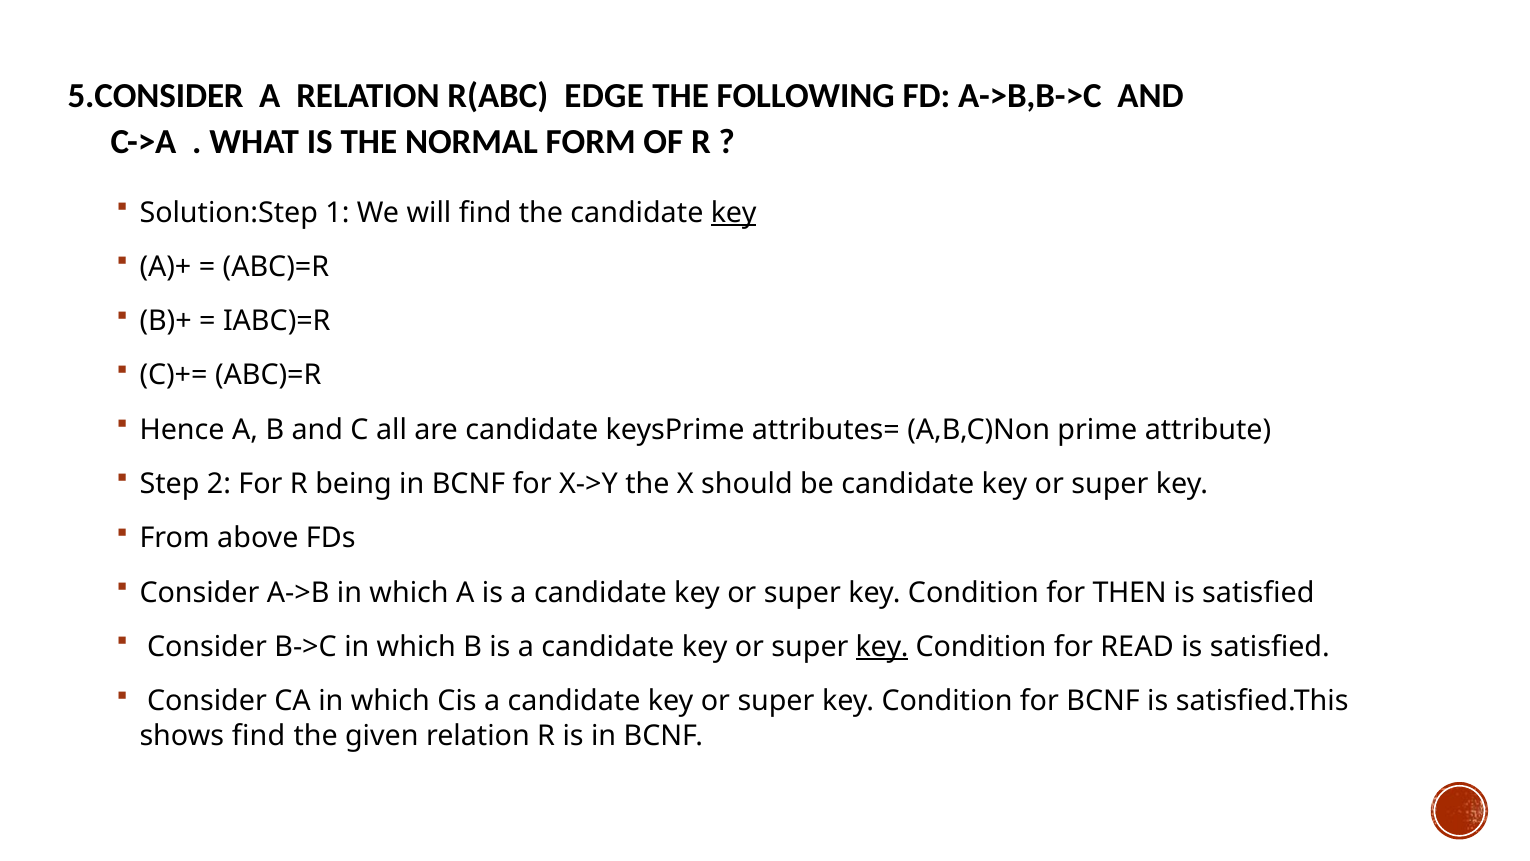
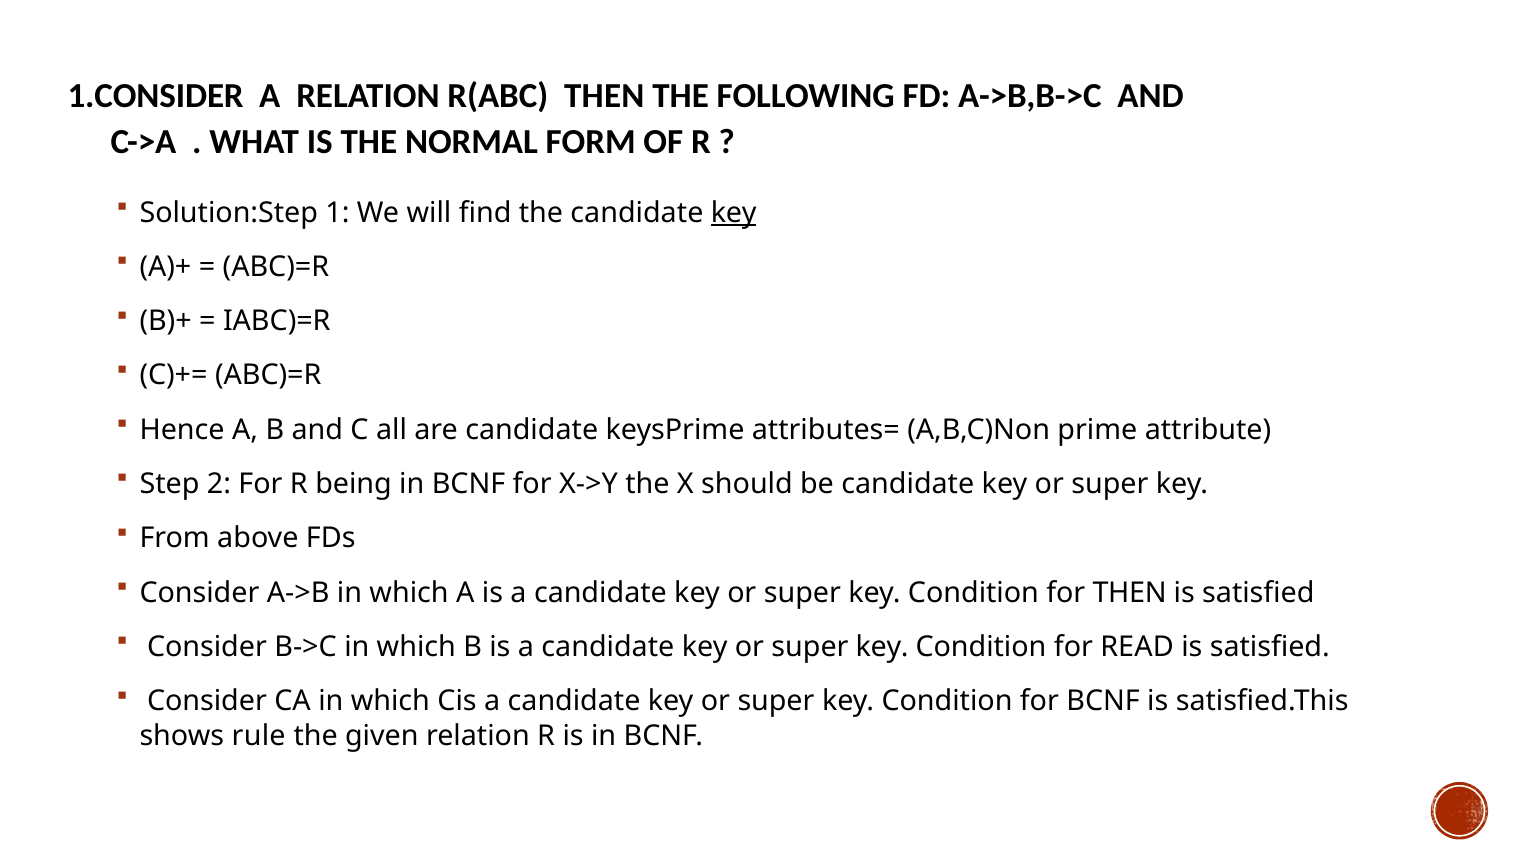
5.CONSIDER: 5.CONSIDER -> 1.CONSIDER (156, 96)
R(ABC EDGE: EDGE -> THEN (604, 96)
key underline: present -> none (882, 647)
shows find: find -> rule (259, 736)
